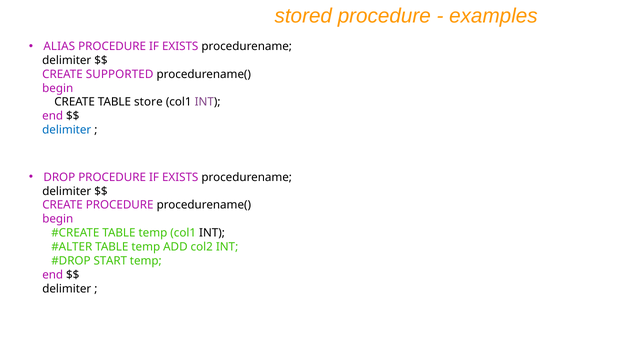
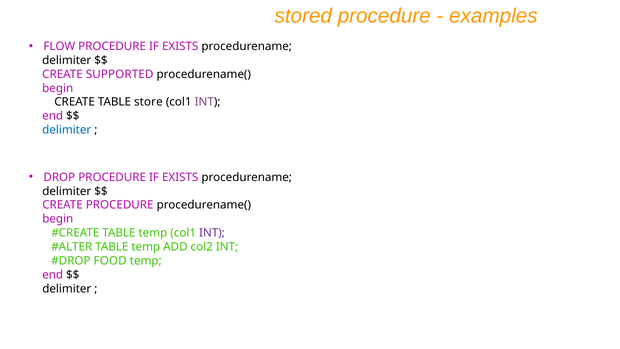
ALIAS: ALIAS -> FLOW (59, 46)
INT colour: black -> purple (212, 233)
START: START -> FOOD (110, 261)
